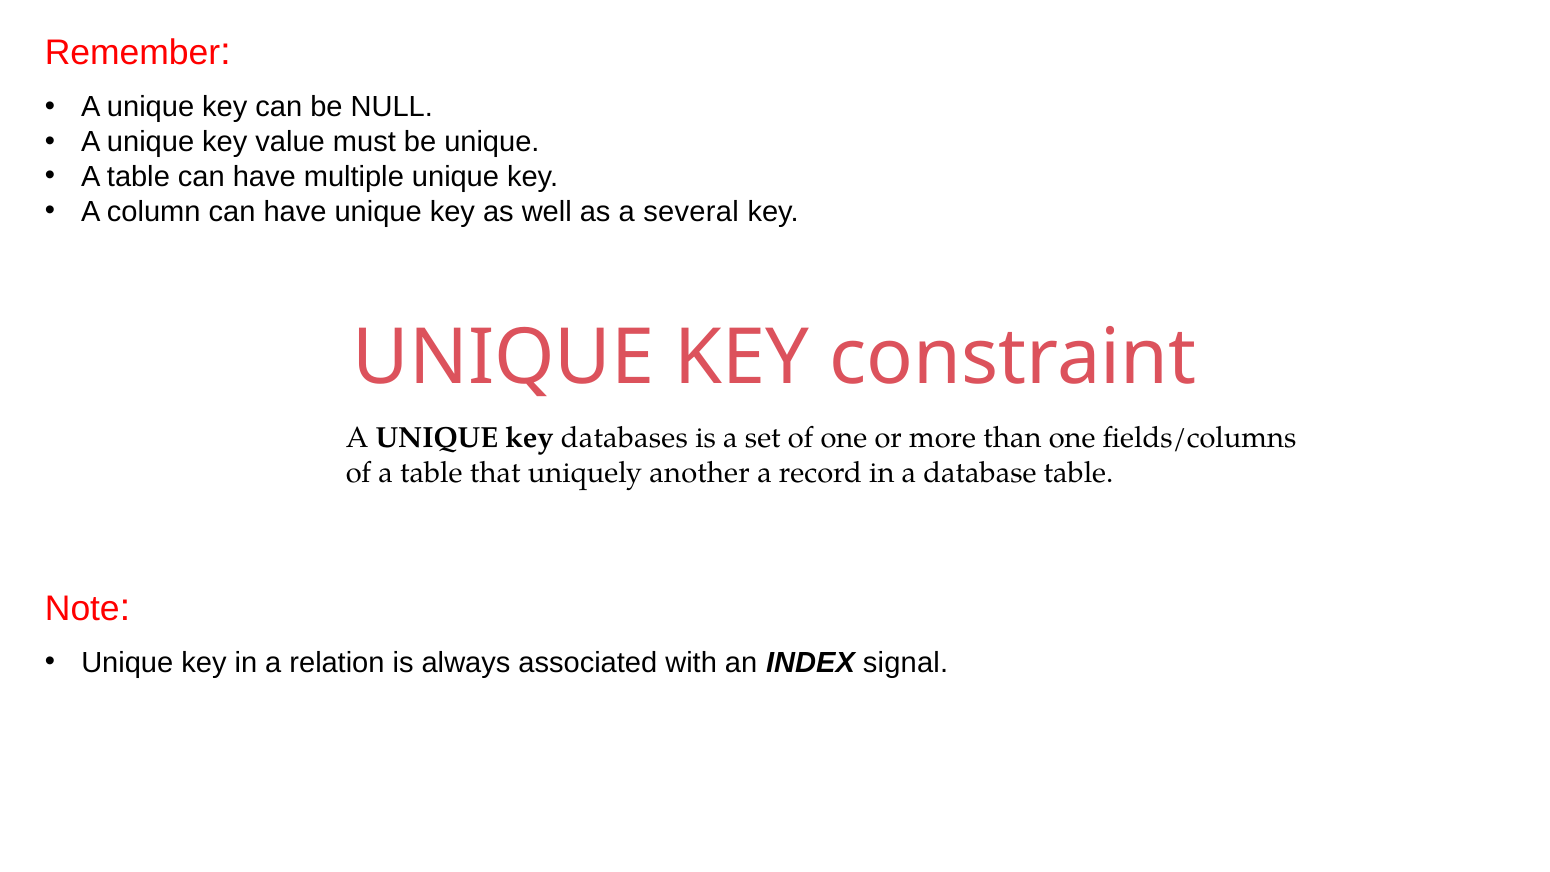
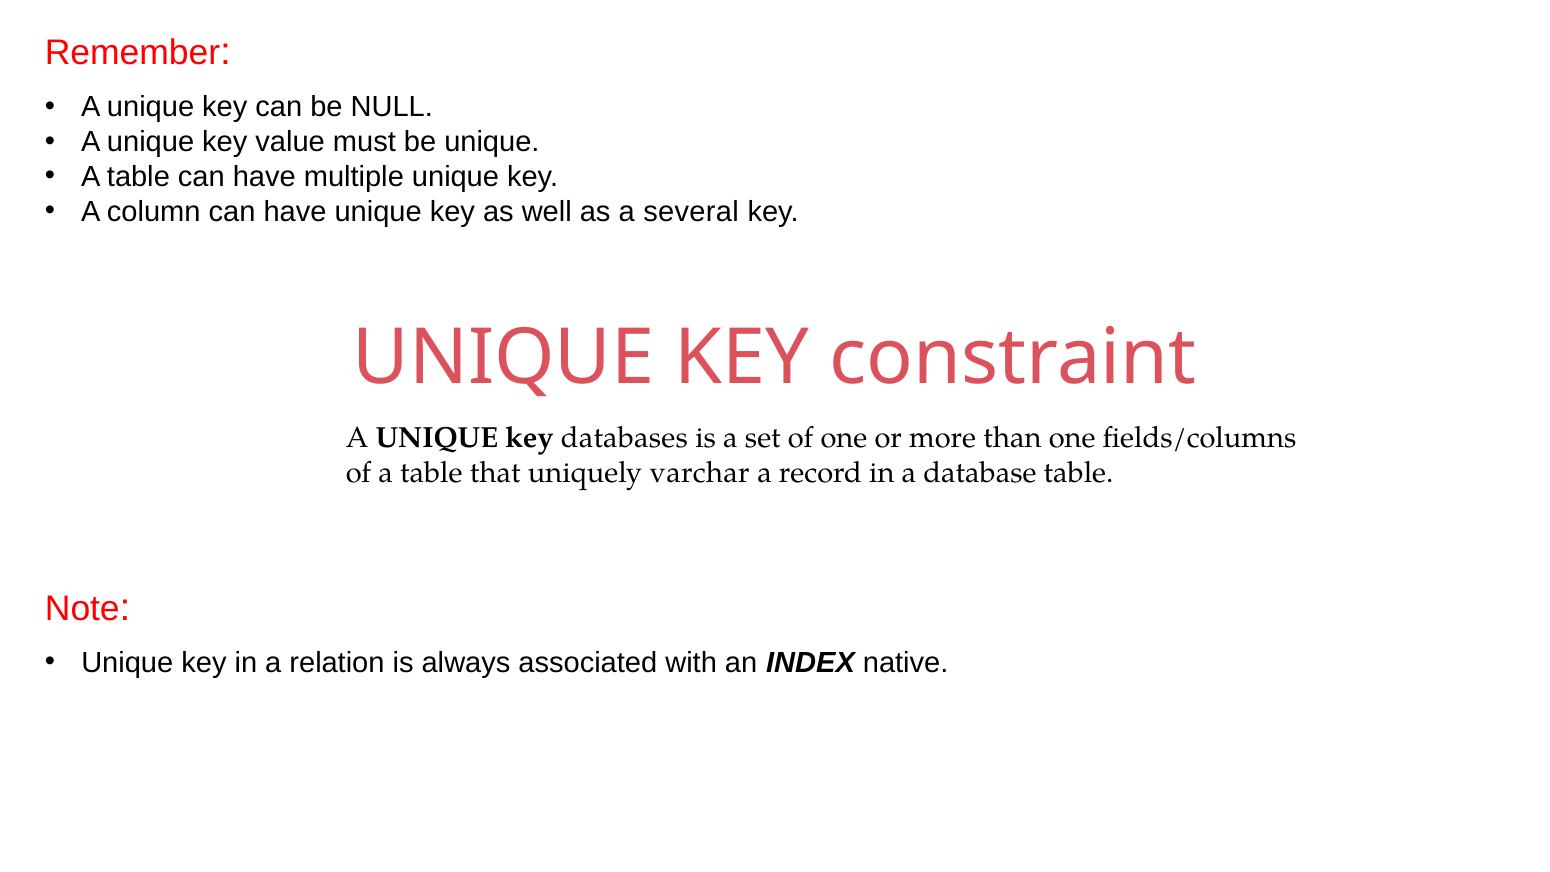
another: another -> varchar (700, 473)
signal: signal -> native (906, 663)
